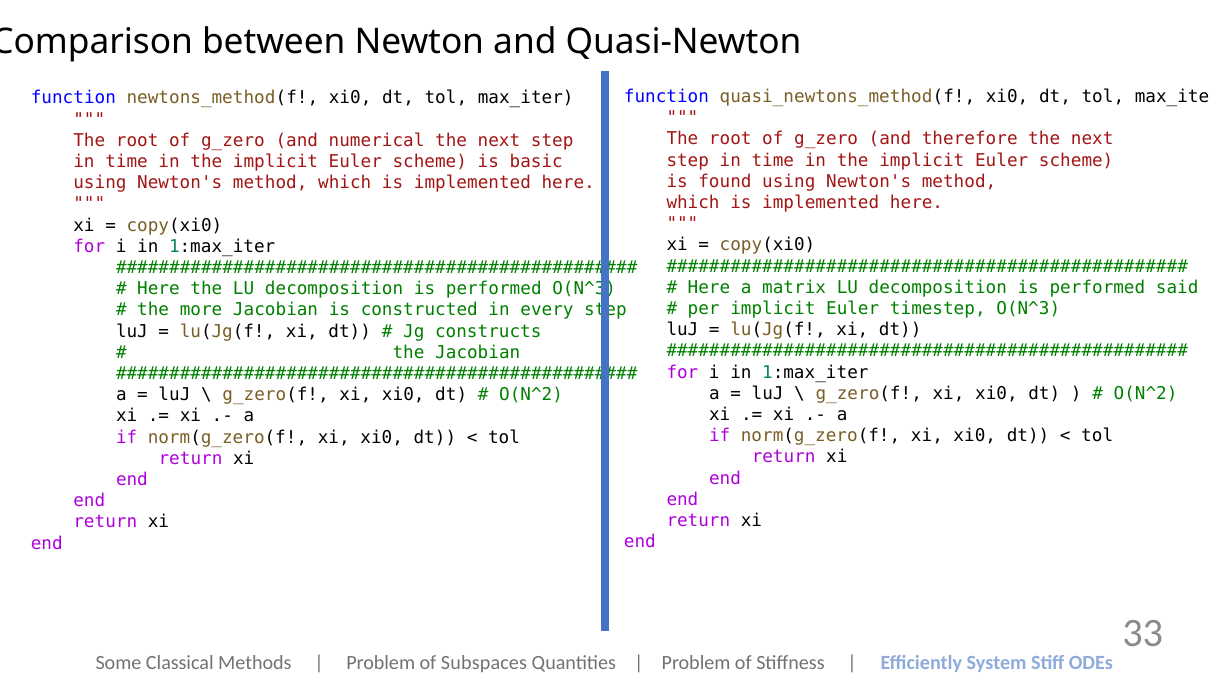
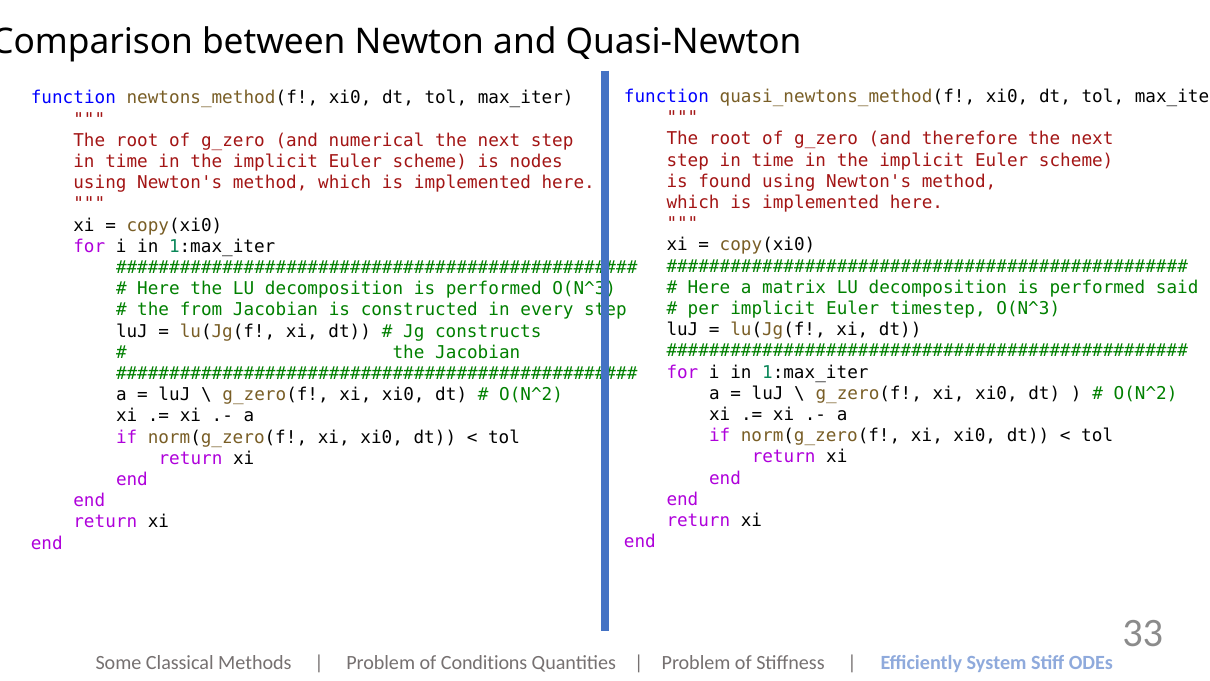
basic: basic -> nodes (536, 162)
more: more -> from (201, 310)
Subspaces: Subspaces -> Conditions (484, 663)
